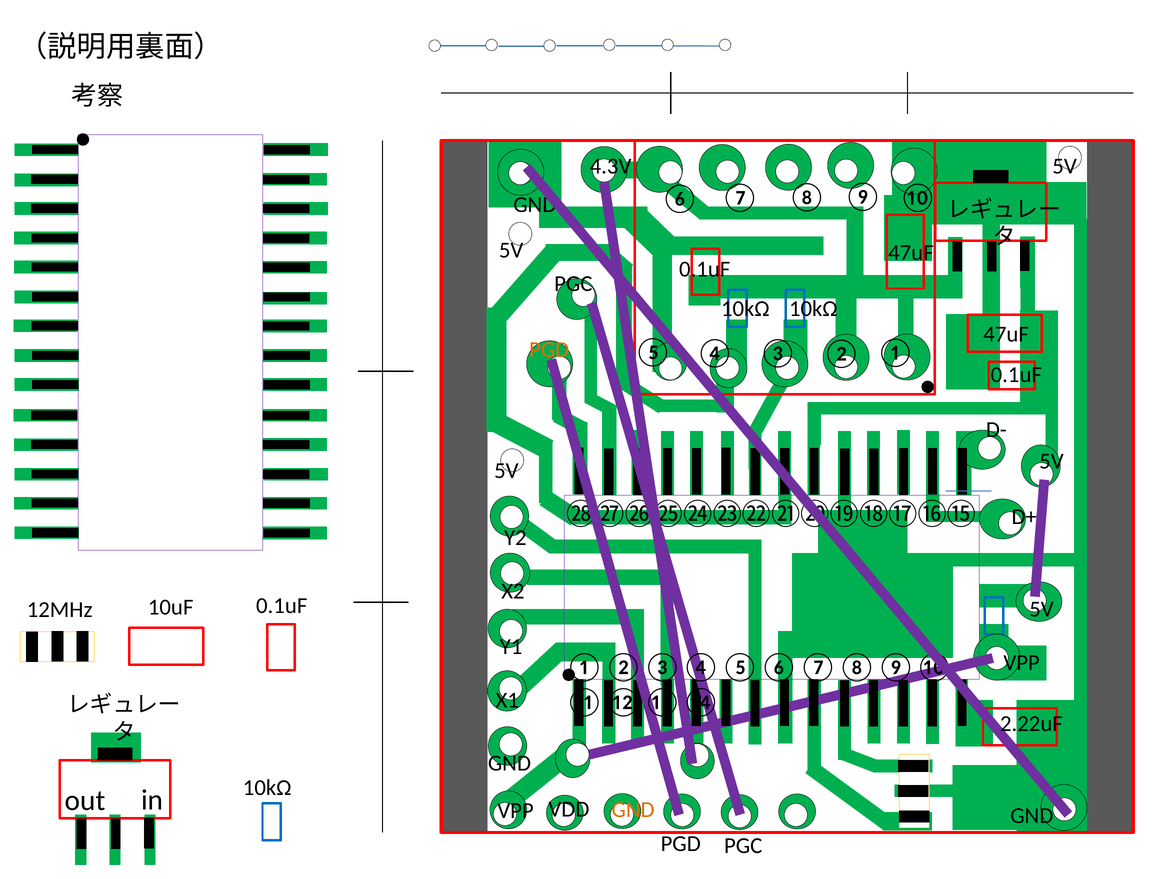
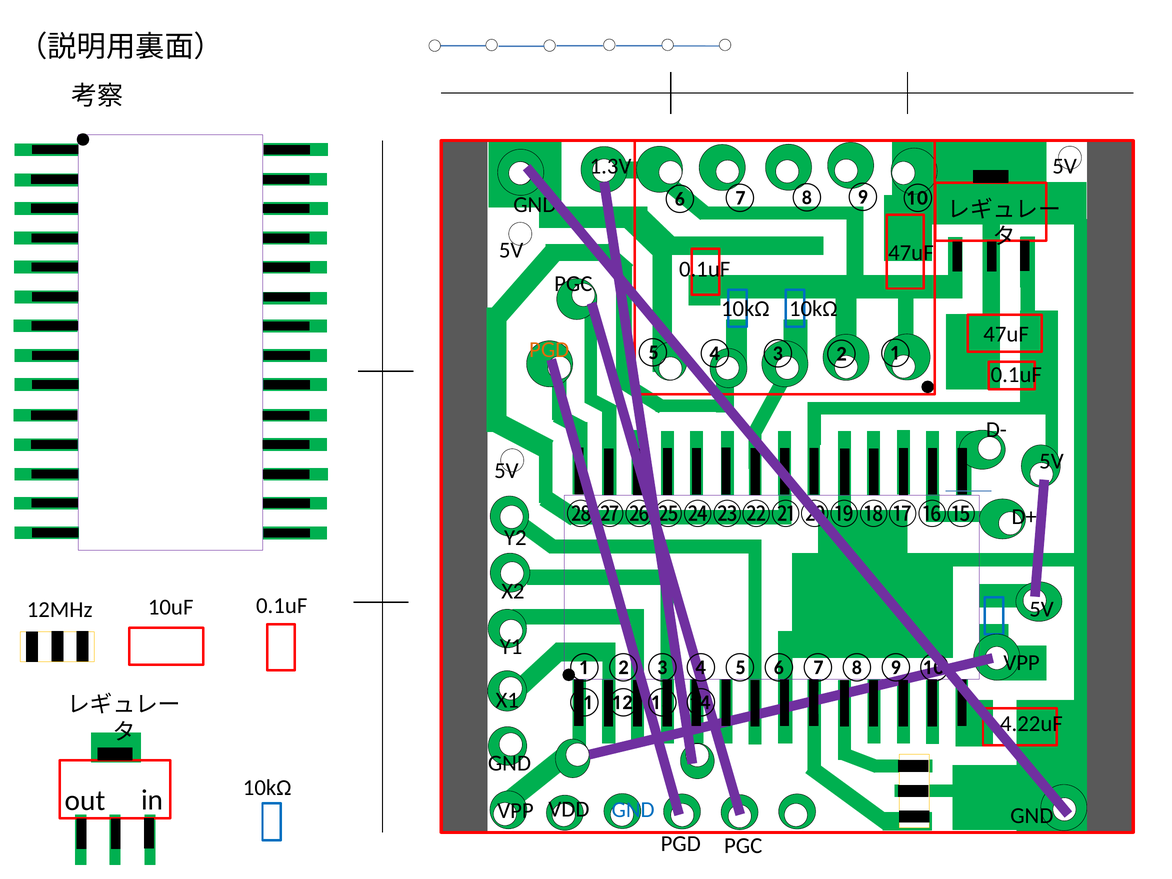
4.3V: 4.3V -> 1.3V (611, 166)
2.22uF: 2.22uF -> 4.22uF (1031, 724)
GND colour: orange -> blue (633, 810)
